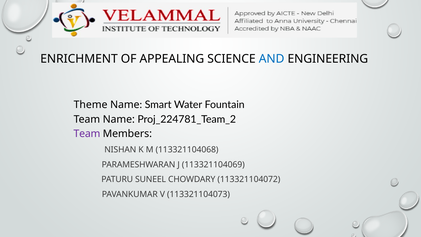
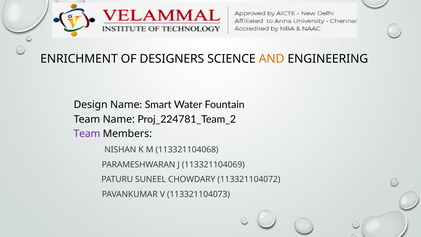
APPEALING: APPEALING -> DESIGNERS (172, 59)
AND colour: blue -> orange (272, 59)
Theme: Theme -> Design (91, 105)
